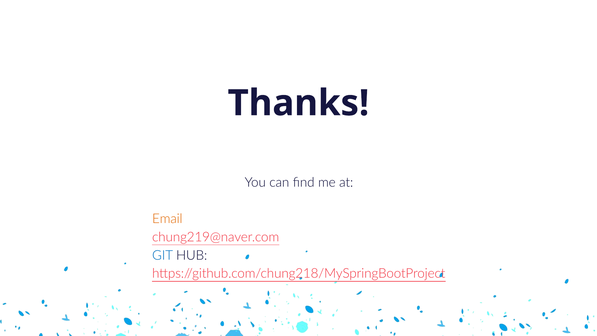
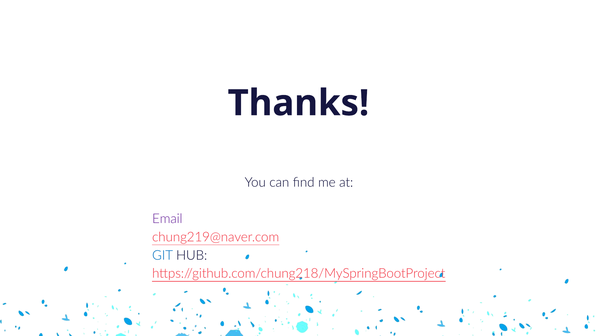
Email colour: orange -> purple (167, 219)
